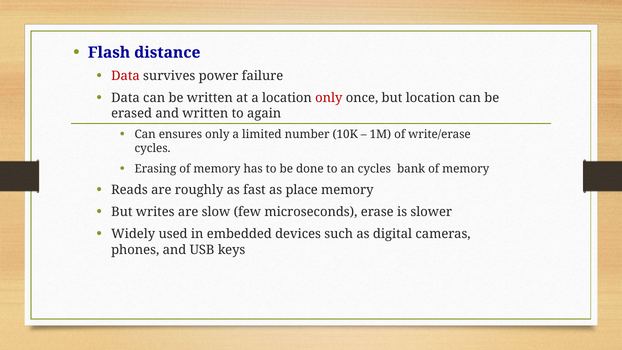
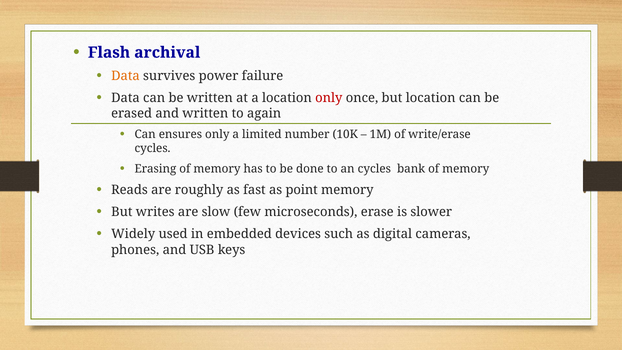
distance: distance -> archival (167, 53)
Data colour: red -> orange (125, 76)
place: place -> point (302, 190)
